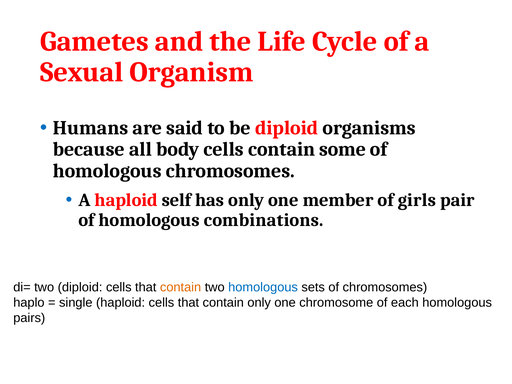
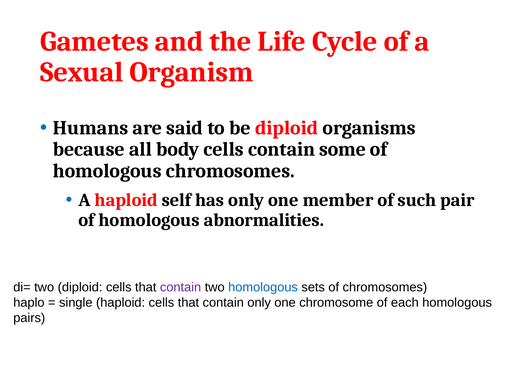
girls: girls -> such (417, 200)
combinations: combinations -> abnormalities (264, 220)
contain colour: orange -> purple (181, 287)
